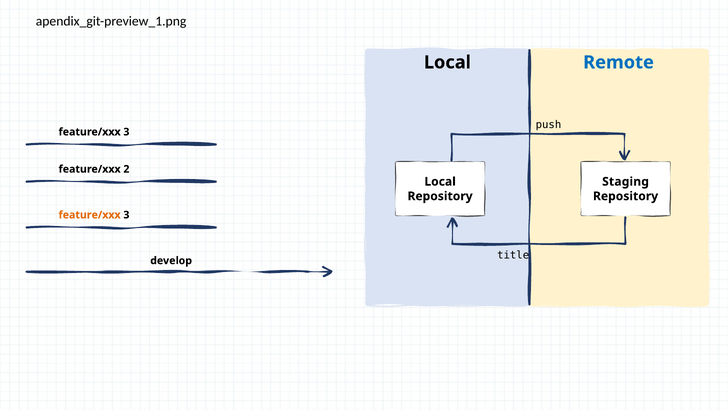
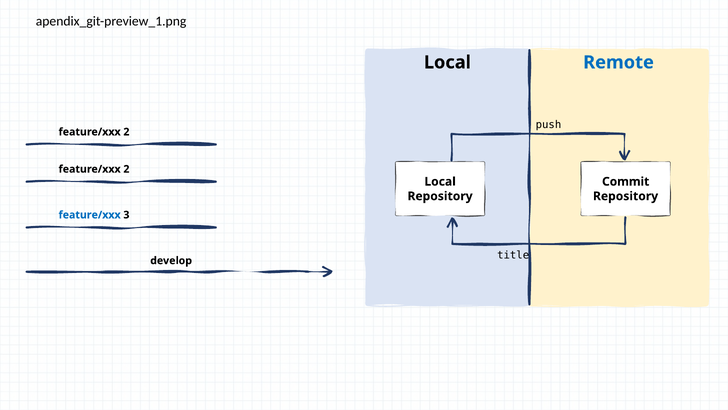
3: 3 -> 2 (126, 132)
Staging: Staging -> Commit (626, 181)
feature/xxx colour: orange -> blue (90, 215)
